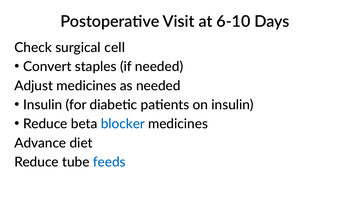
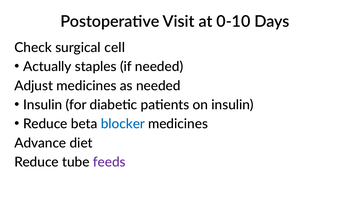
6-10: 6-10 -> 0-10 (233, 22)
Convert: Convert -> Actually (47, 67)
feeds colour: blue -> purple (109, 163)
